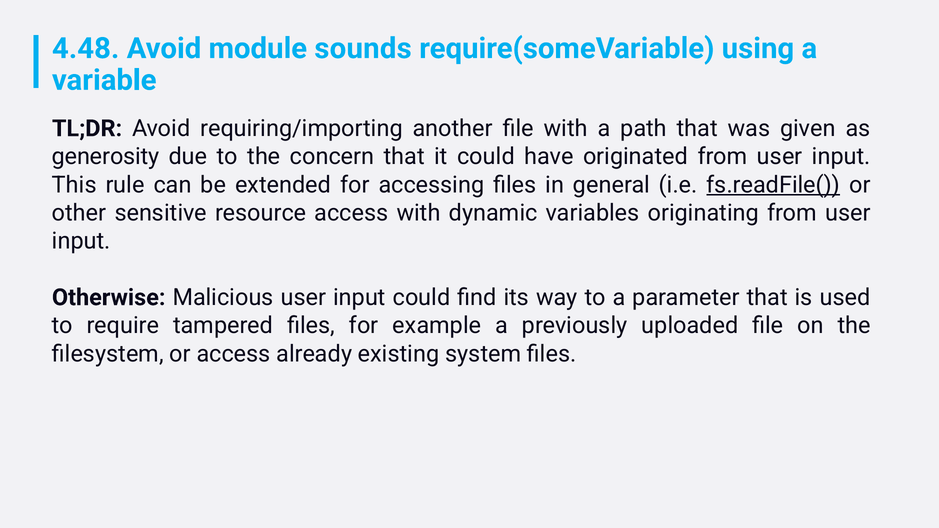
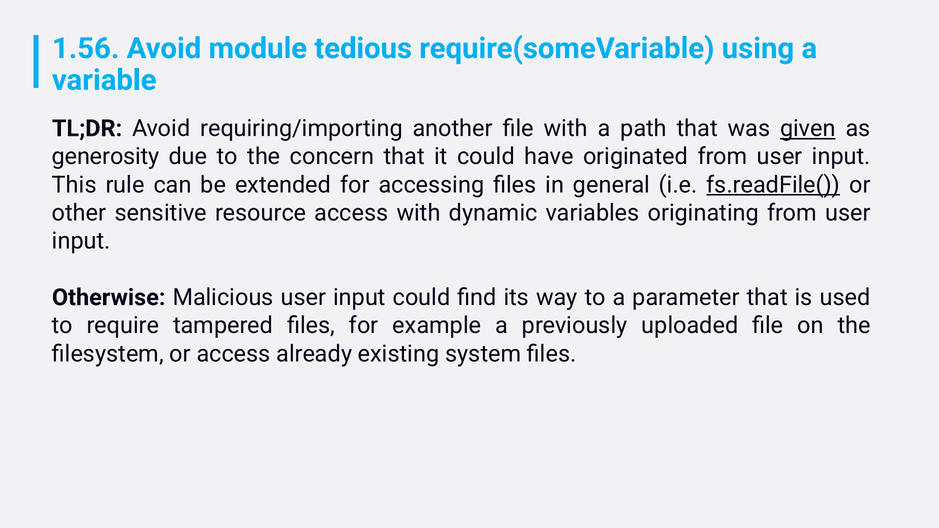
4.48: 4.48 -> 1.56 (86, 48)
sounds: sounds -> tedious (363, 48)
given underline: none -> present (808, 129)
